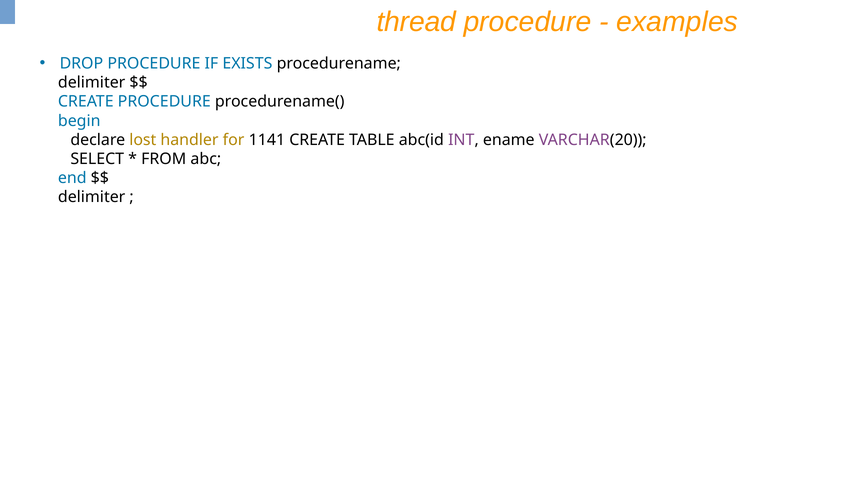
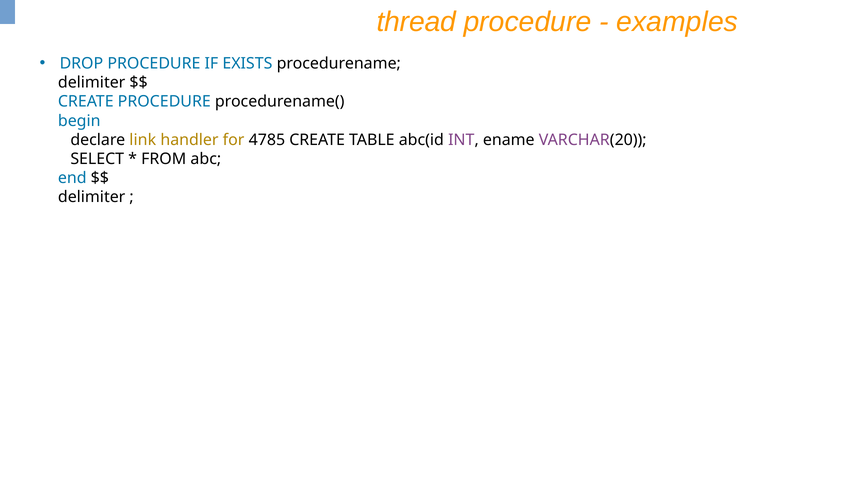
lost: lost -> link (143, 140)
1141: 1141 -> 4785 (267, 140)
